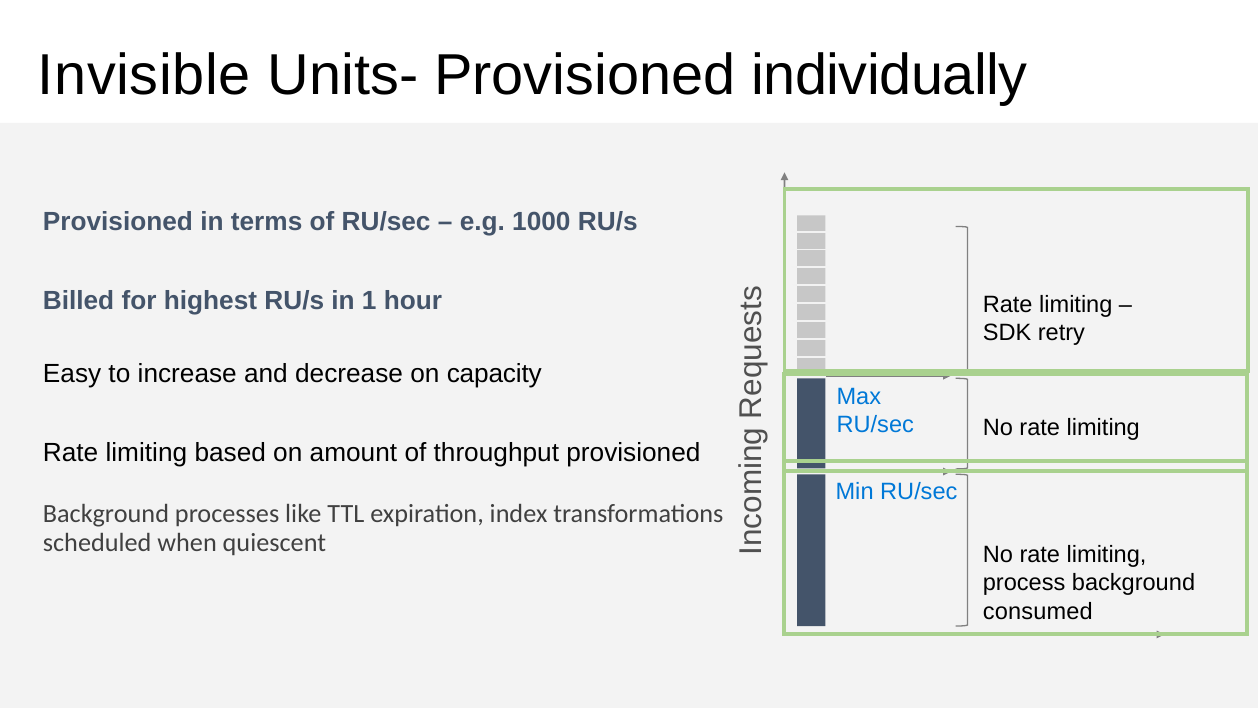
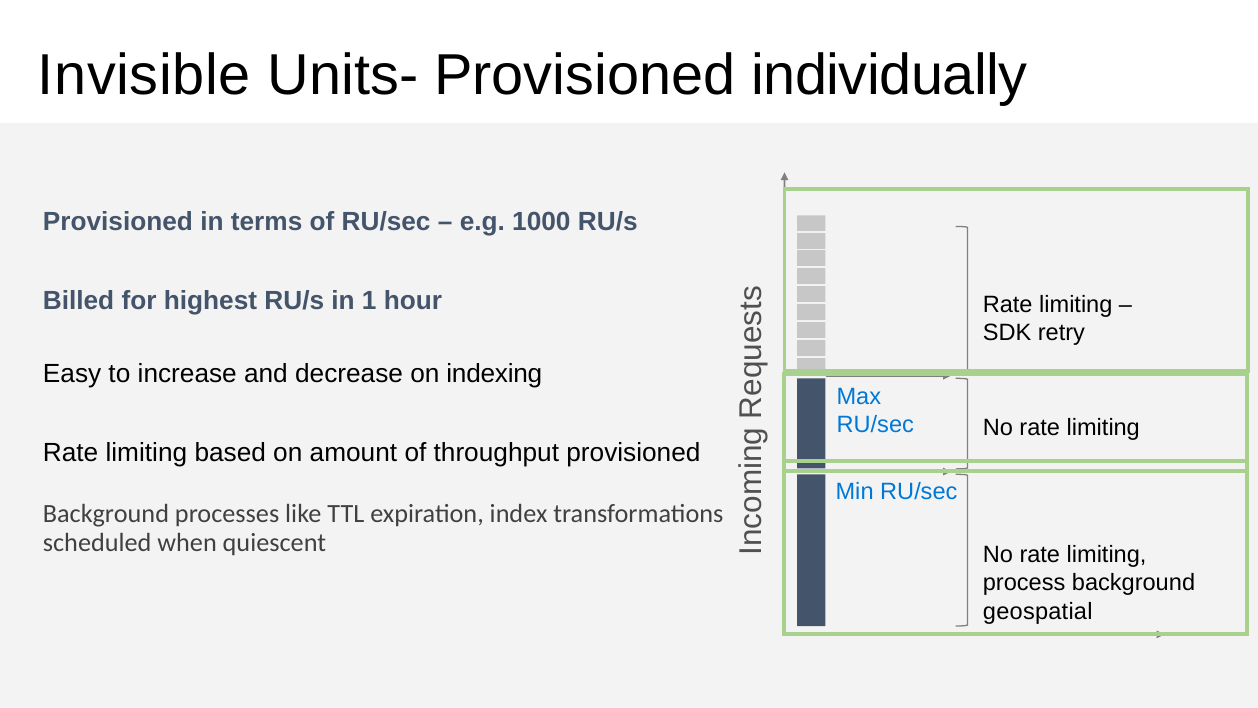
capacity: capacity -> indexing (494, 374)
consumed: consumed -> geospatial (1038, 611)
